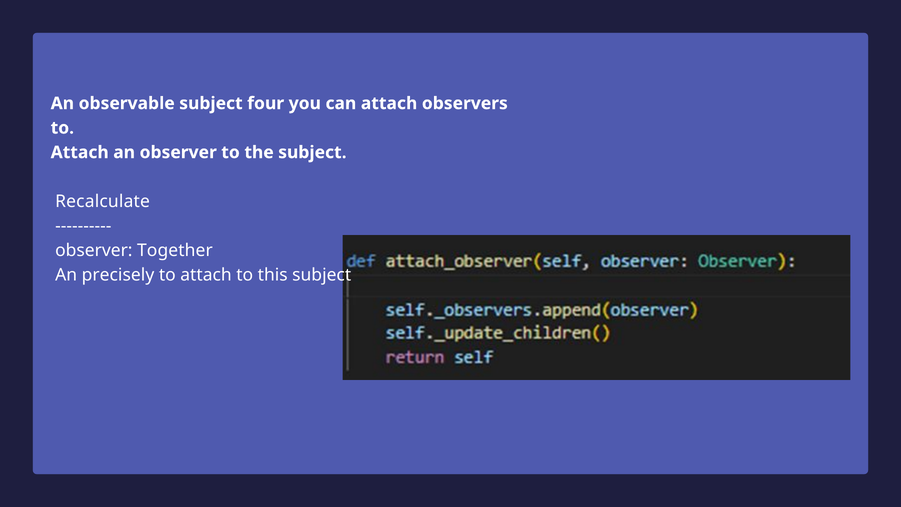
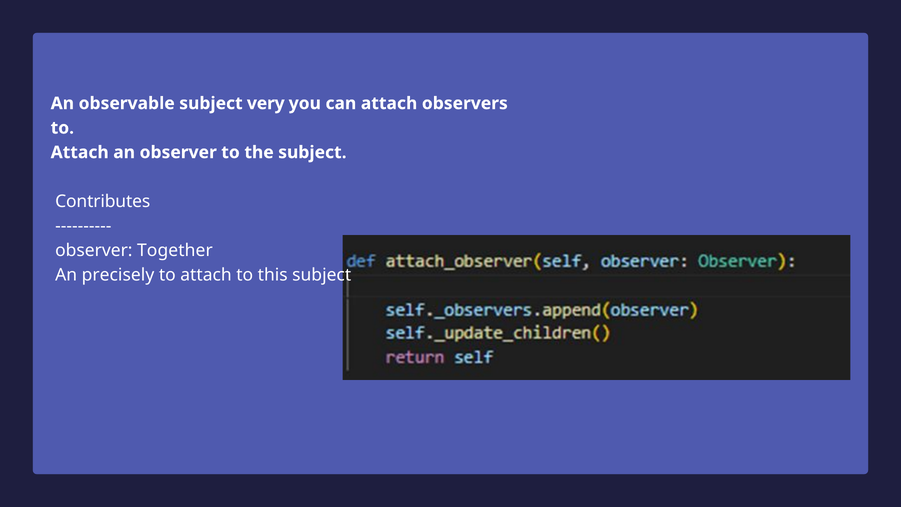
four: four -> very (266, 103)
Recalculate: Recalculate -> Contributes (103, 201)
